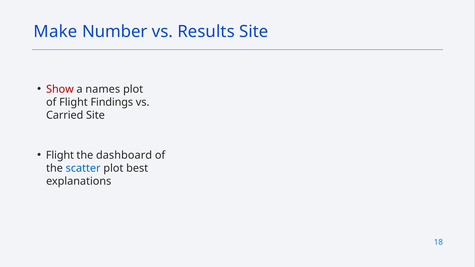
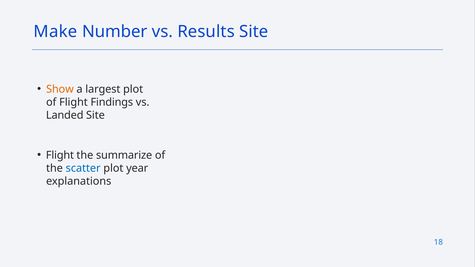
Show colour: red -> orange (60, 89)
names: names -> largest (103, 89)
Carried: Carried -> Landed (65, 115)
dashboard: dashboard -> summarize (124, 155)
best: best -> year (137, 168)
